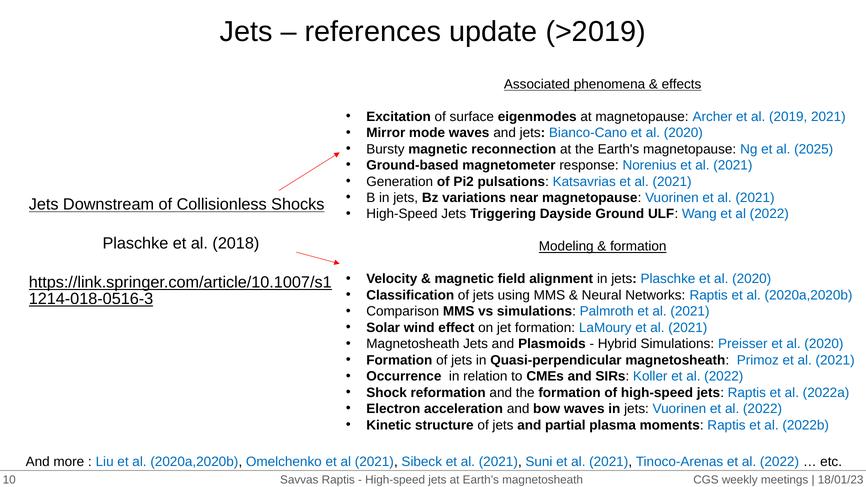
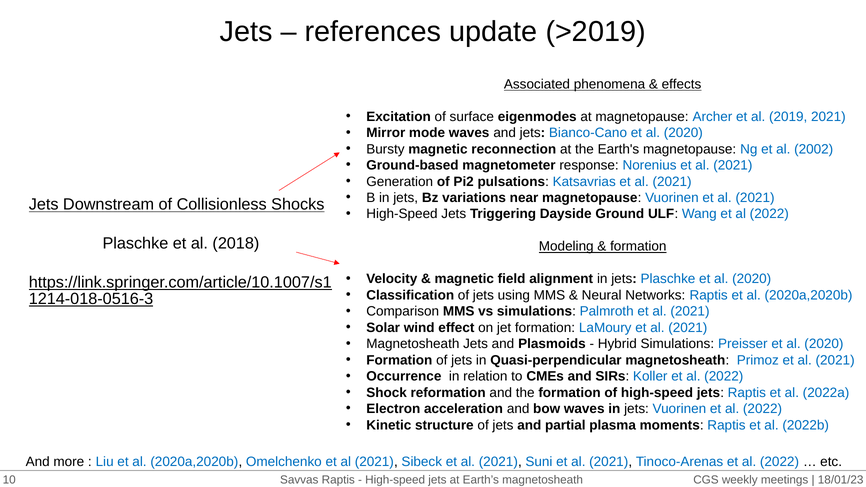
2025: 2025 -> 2002 (814, 149)
